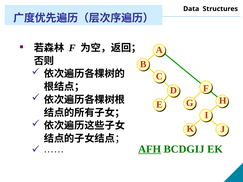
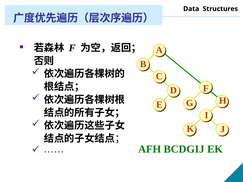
AFH underline: present -> none (150, 149)
